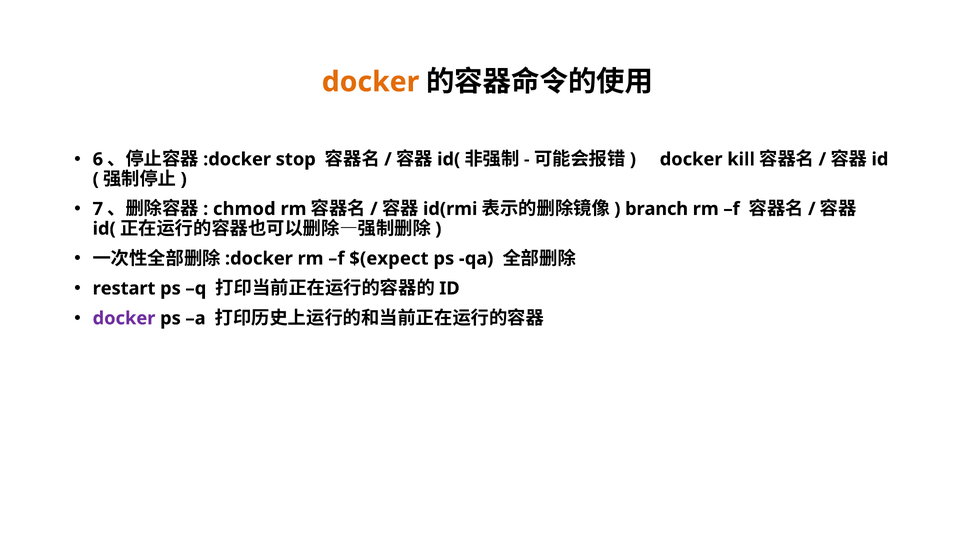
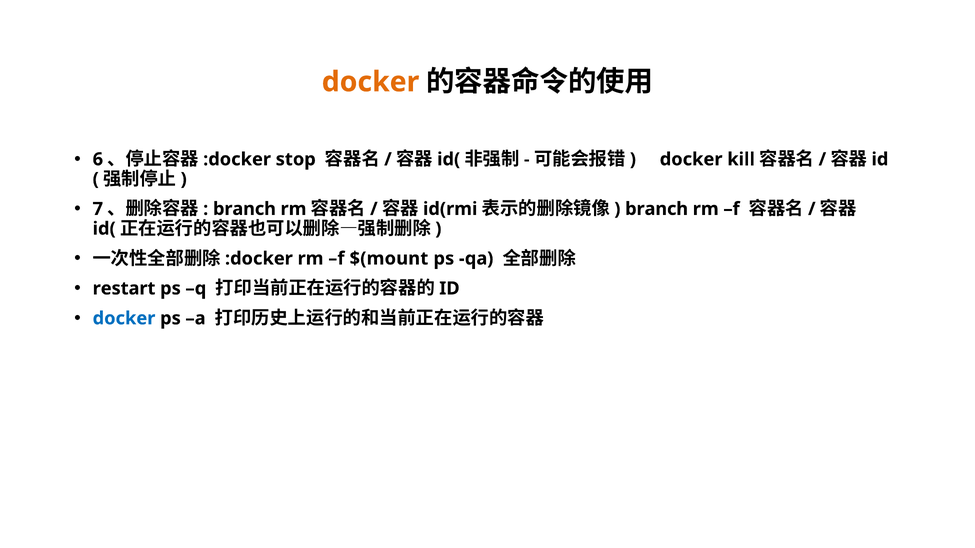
chmod: chmod -> branch (244, 209)
$(expect: $(expect -> $(mount (389, 259)
docker colour: purple -> blue (124, 319)
